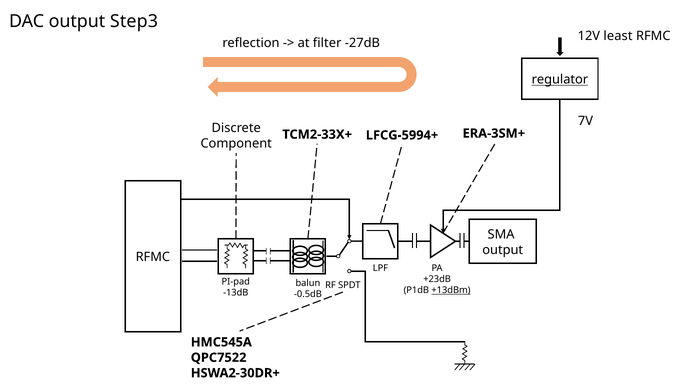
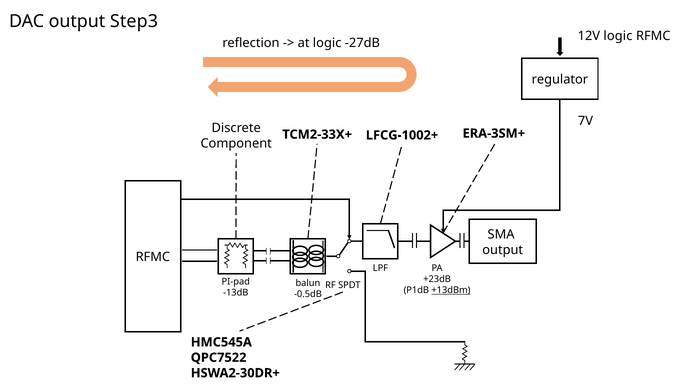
12V least: least -> logic (618, 36)
at filter: filter -> logic (327, 43)
regulator underline: present -> none (560, 80)
LFCG-5994+: LFCG-5994+ -> LFCG-1002+ (402, 135)
